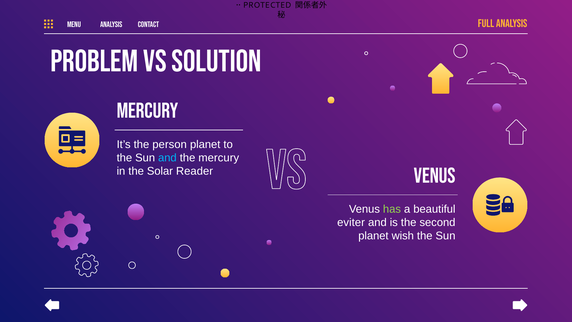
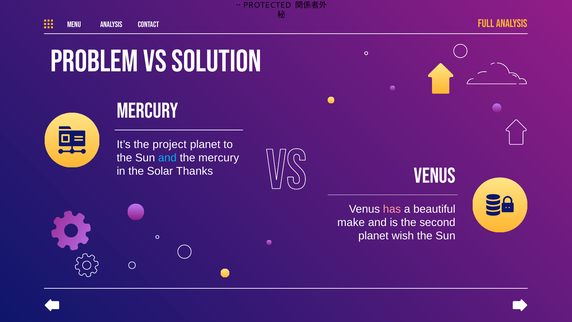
person: person -> project (170, 144)
Reader: Reader -> Thanks (195, 171)
has colour: light green -> pink (392, 209)
eviter: eviter -> make (351, 222)
